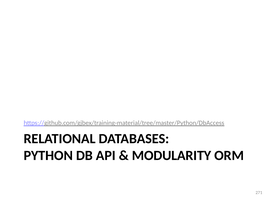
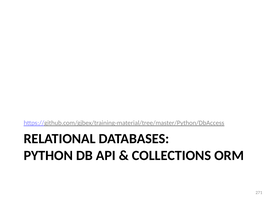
MODULARITY: MODULARITY -> COLLECTIONS (171, 156)
